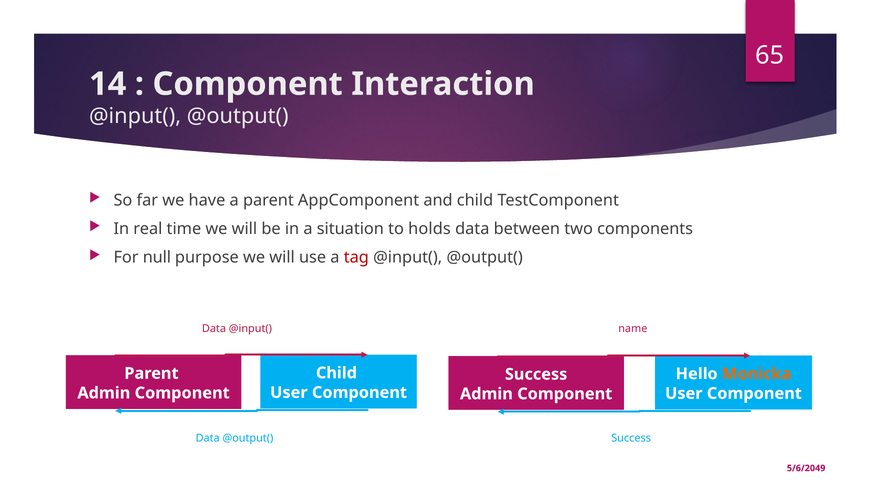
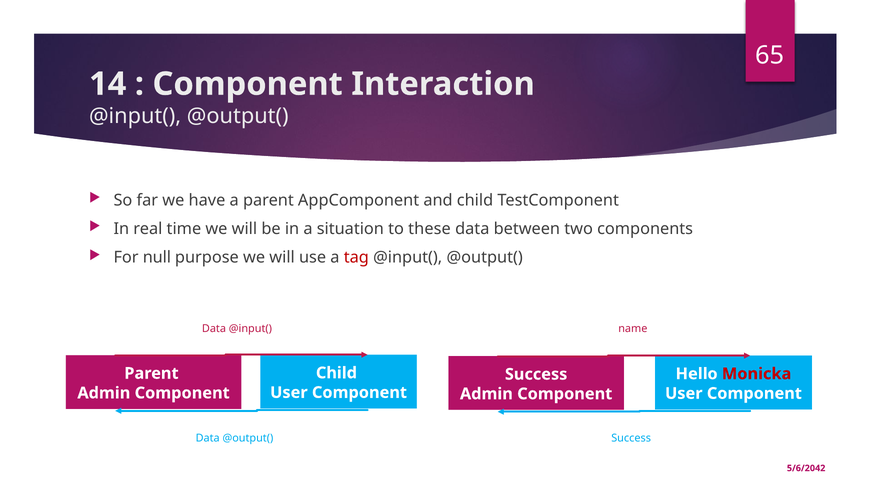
holds: holds -> these (430, 229)
Monicka colour: orange -> red (757, 374)
5/6/2049: 5/6/2049 -> 5/6/2042 (806, 468)
